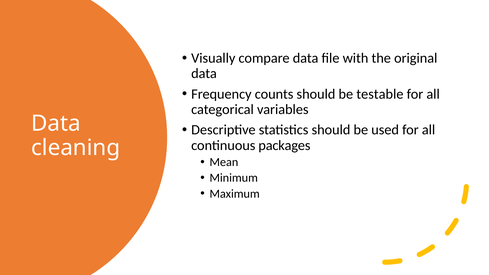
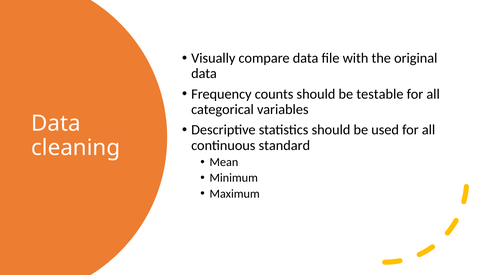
packages: packages -> standard (284, 145)
